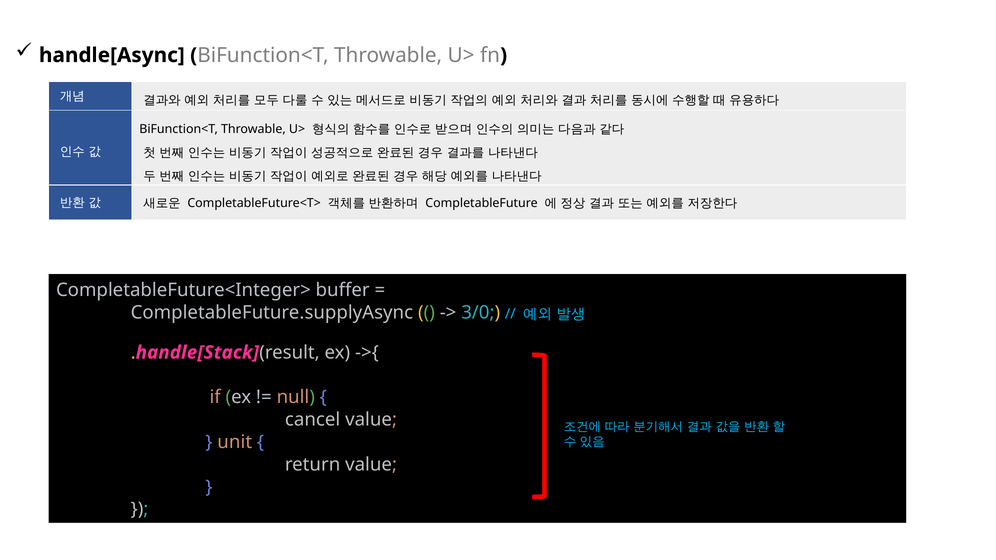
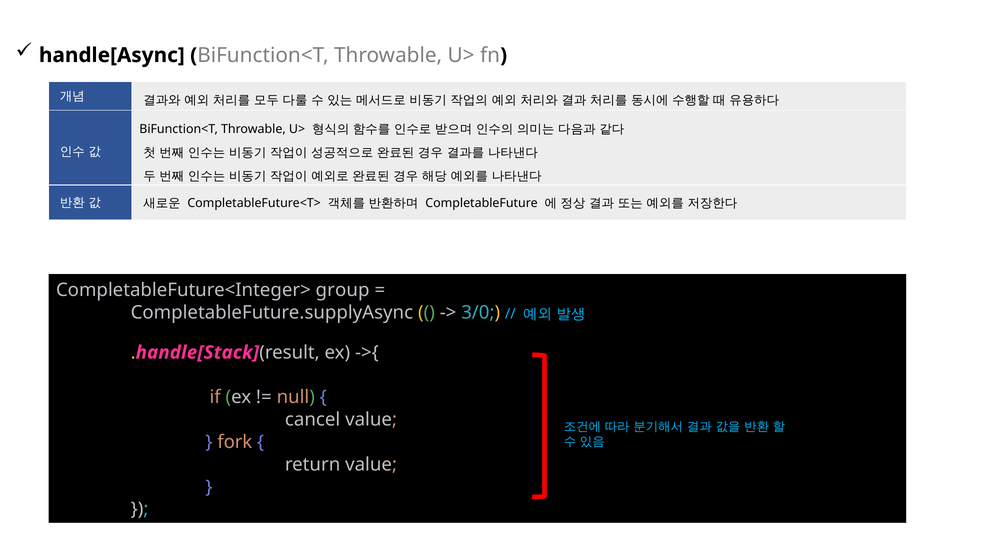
buffer: buffer -> group (343, 290)
unit: unit -> fork (235, 442)
